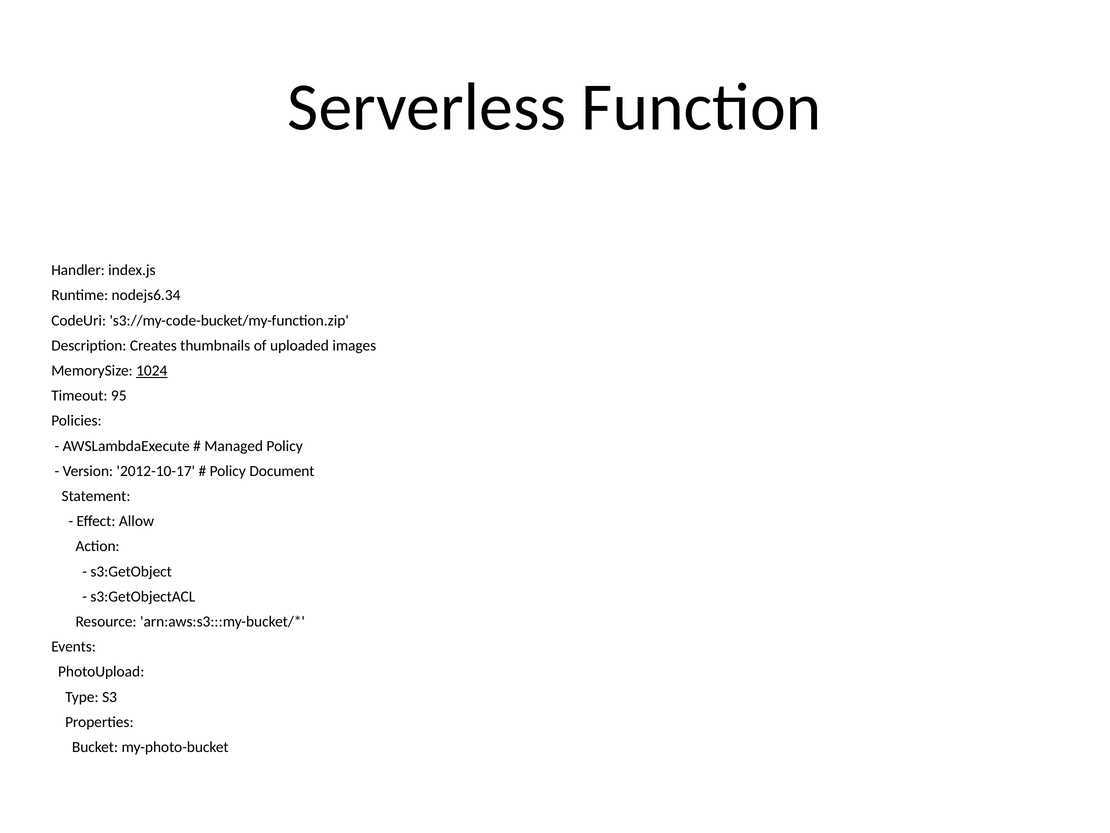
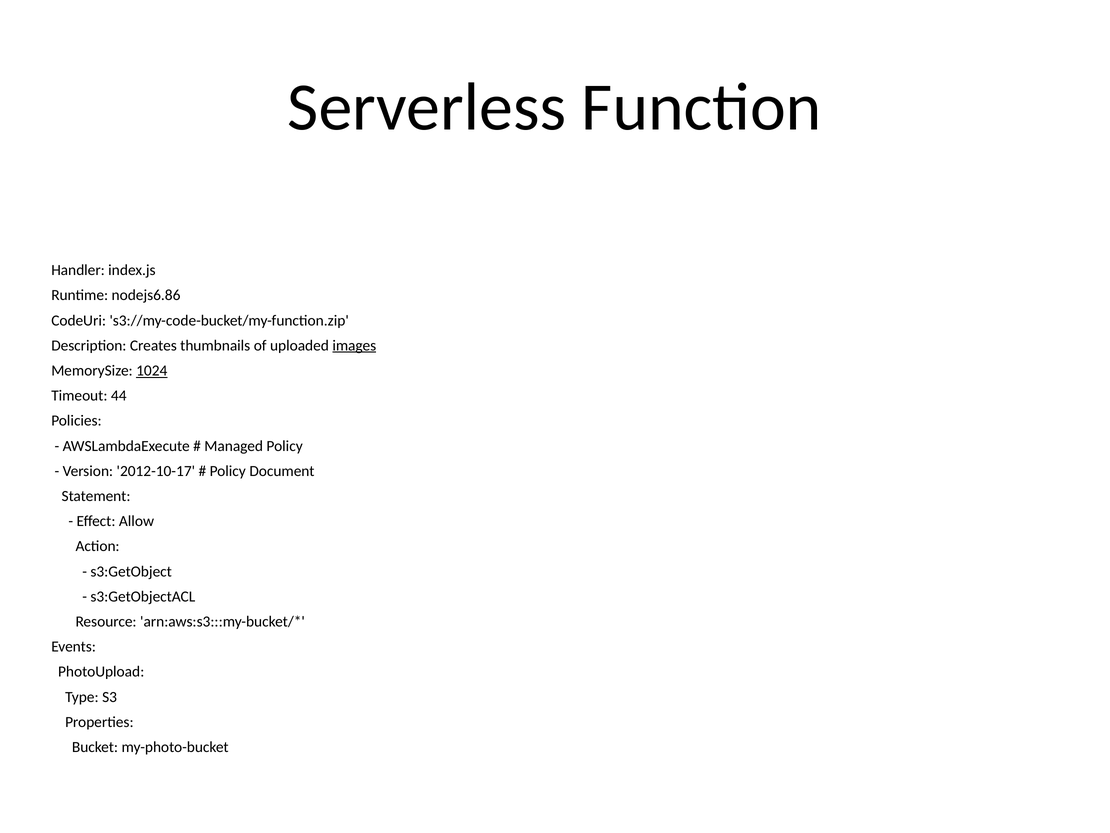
nodejs6.34: nodejs6.34 -> nodejs6.86 (146, 295)
images underline: none -> present (354, 345)
95: 95 -> 44 (119, 396)
